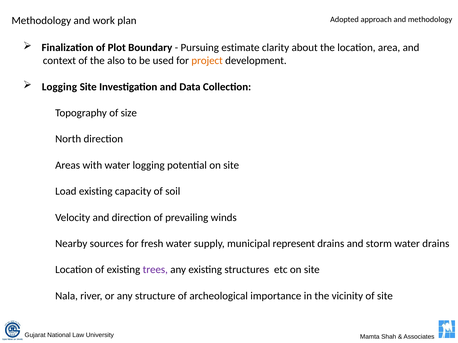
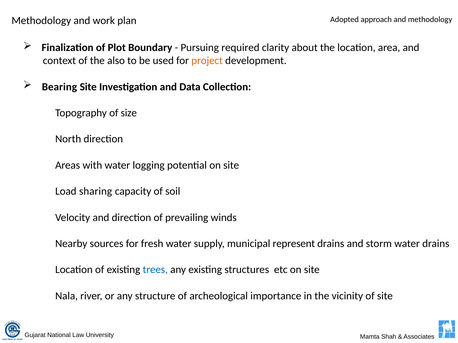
estimate: estimate -> required (240, 48)
Logging: Logging -> Bearing (59, 87)
Load existing: existing -> sharing (96, 192)
trees colour: purple -> blue (155, 270)
